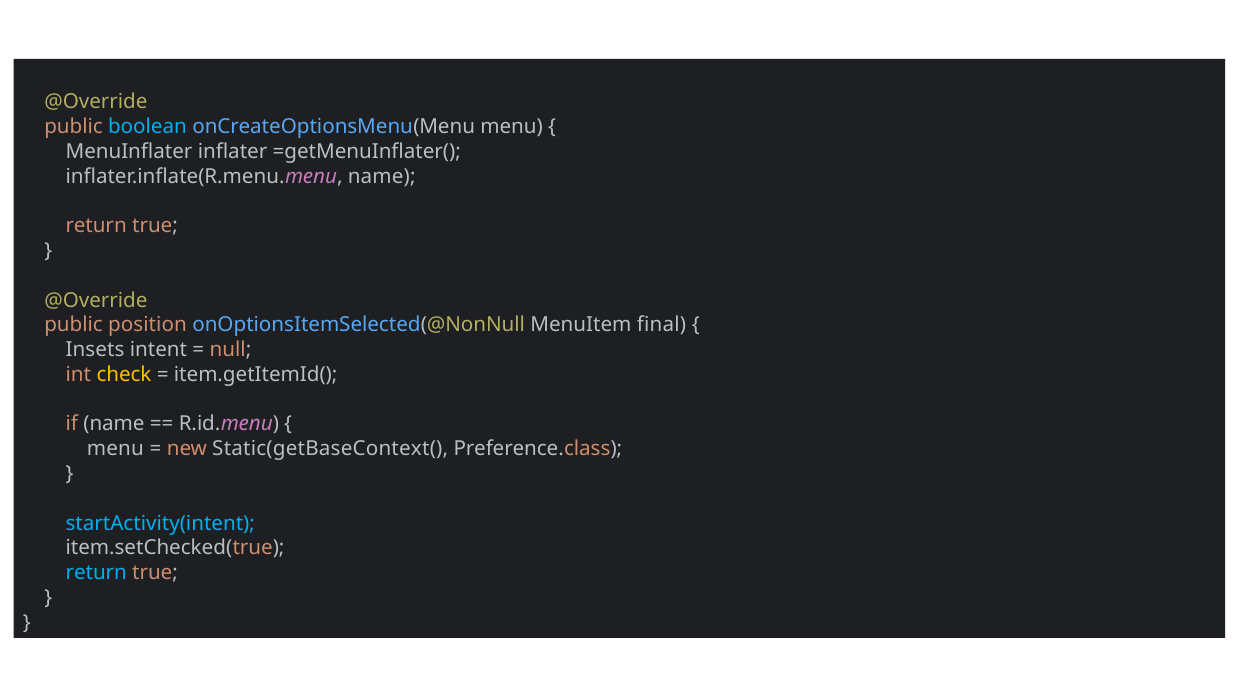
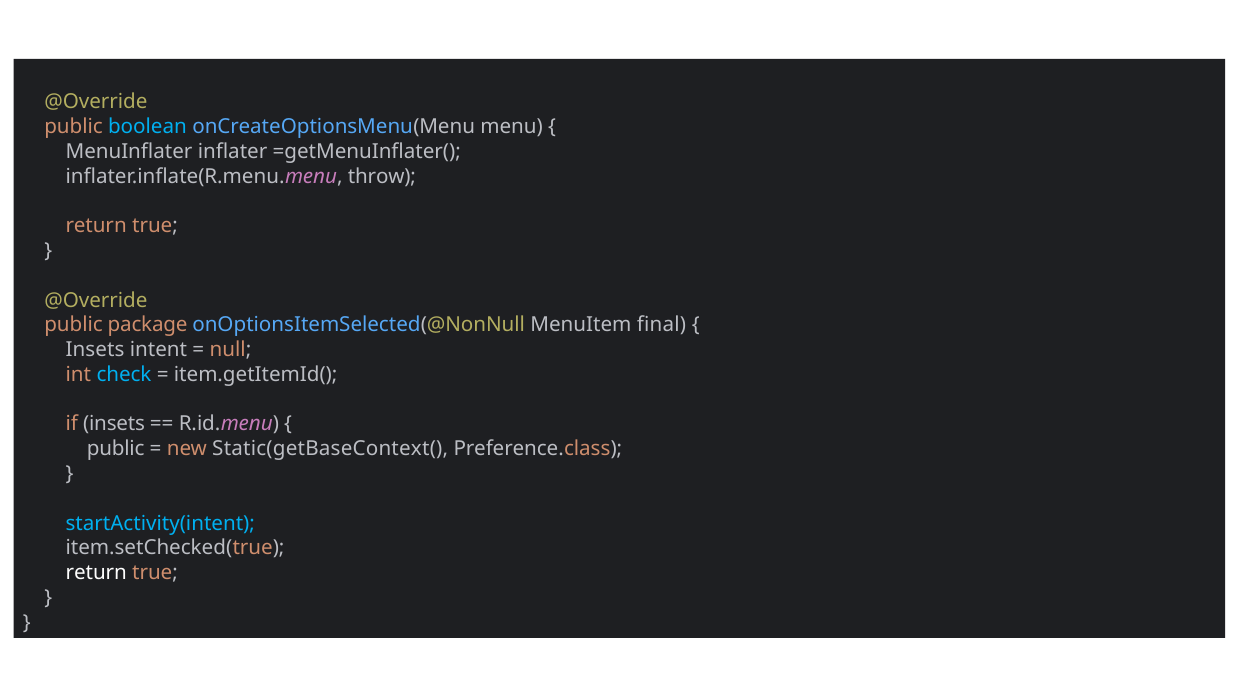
inflater.inflate(R.menu.menu name: name -> throw (382, 176)
position: position -> package (148, 325)
check colour: yellow -> light blue (124, 375)
if name: name -> insets (114, 424)
menu: menu -> public (116, 449)
return colour: light blue -> white (96, 573)
